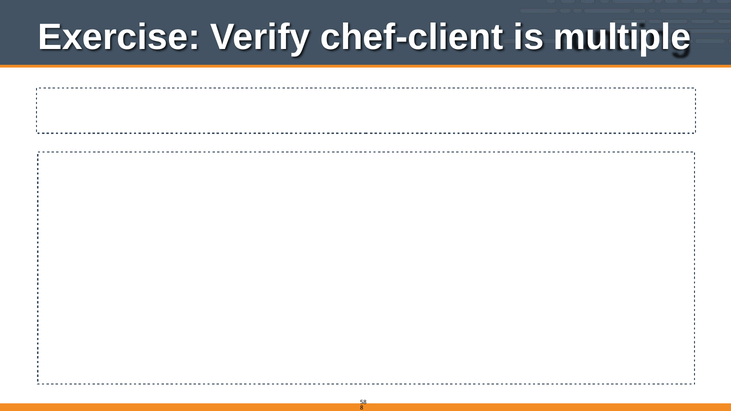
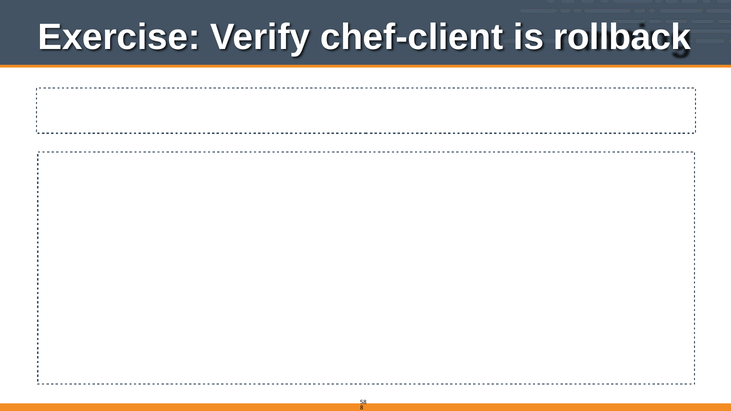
multiple: multiple -> rollback (622, 37)
